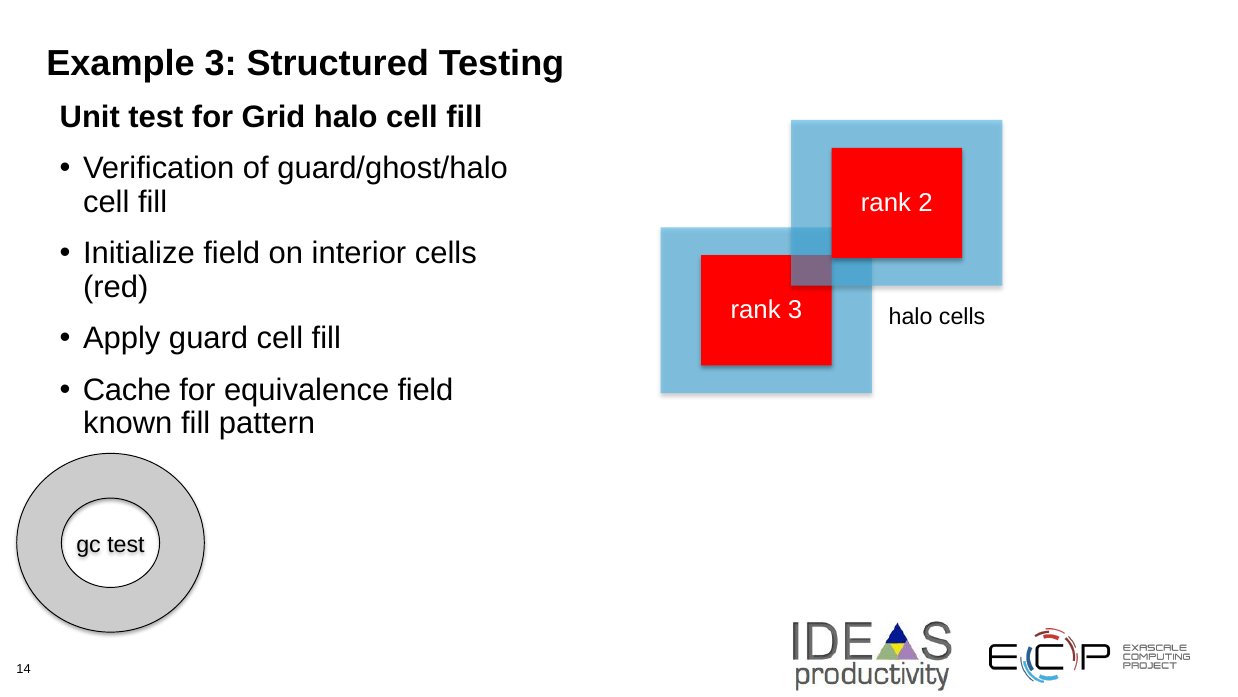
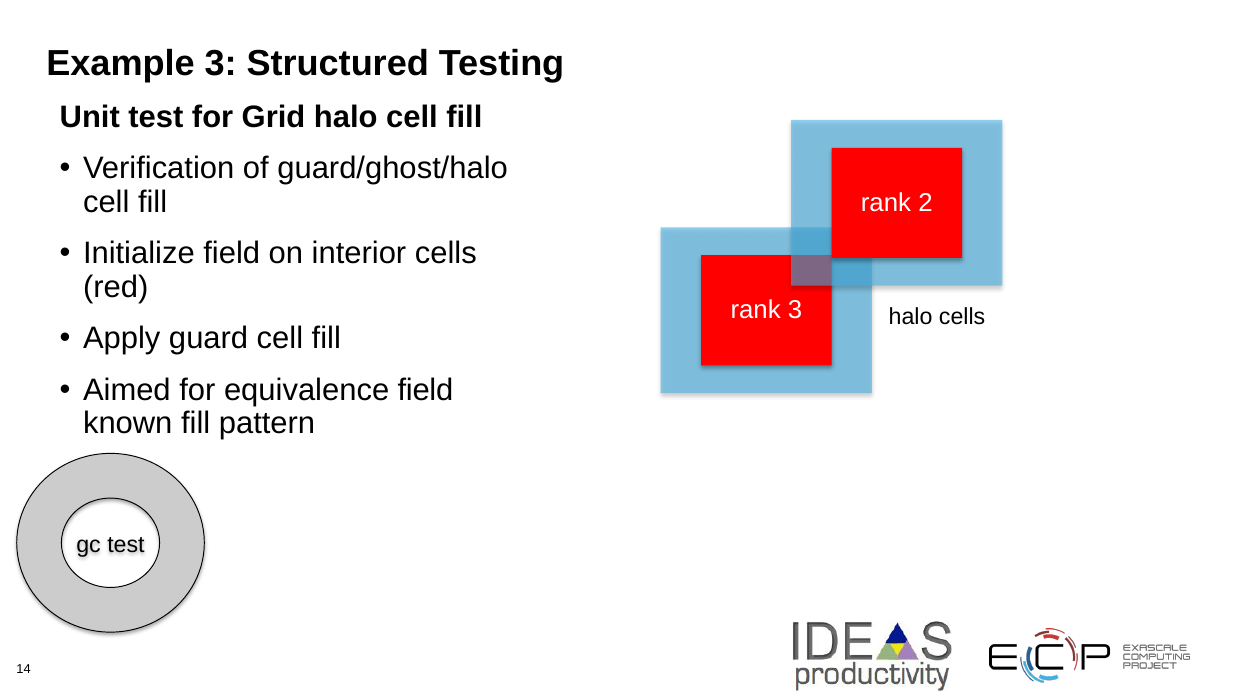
Cache: Cache -> Aimed (127, 390)
